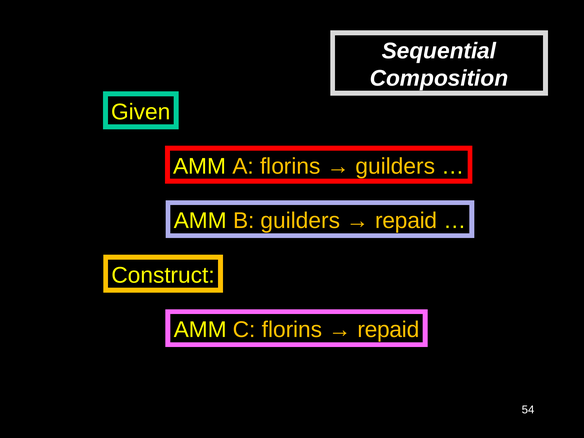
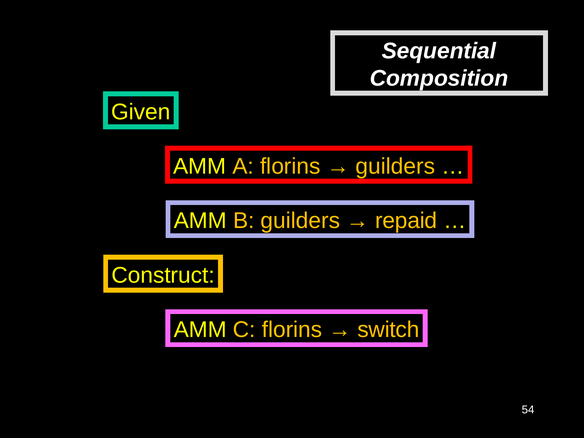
repaid: repaid -> switch (388, 330)
